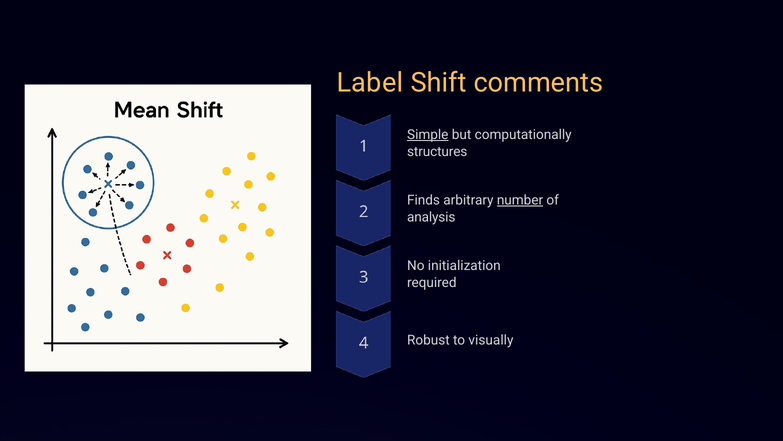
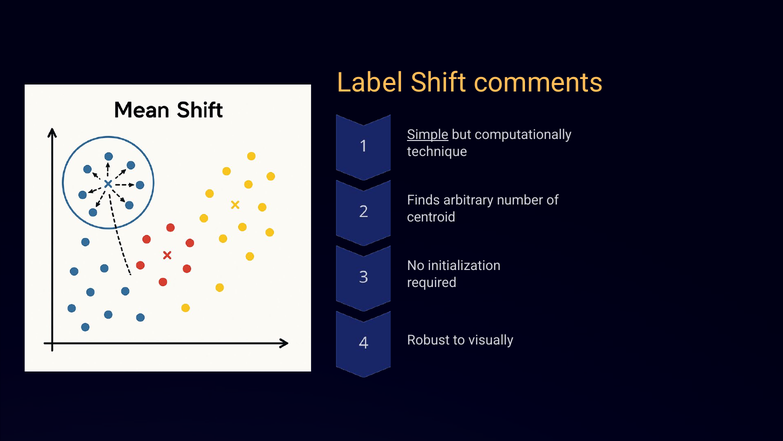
structures: structures -> technique (437, 151)
number underline: present -> none (520, 200)
analysis: analysis -> centroid (431, 217)
